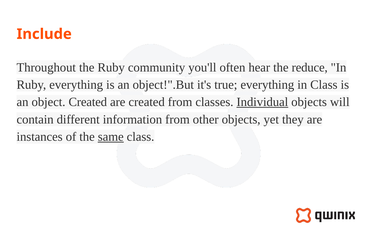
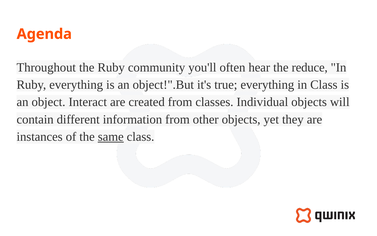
Include: Include -> Agenda (44, 34)
object Created: Created -> Interact (88, 102)
Individual underline: present -> none (262, 102)
